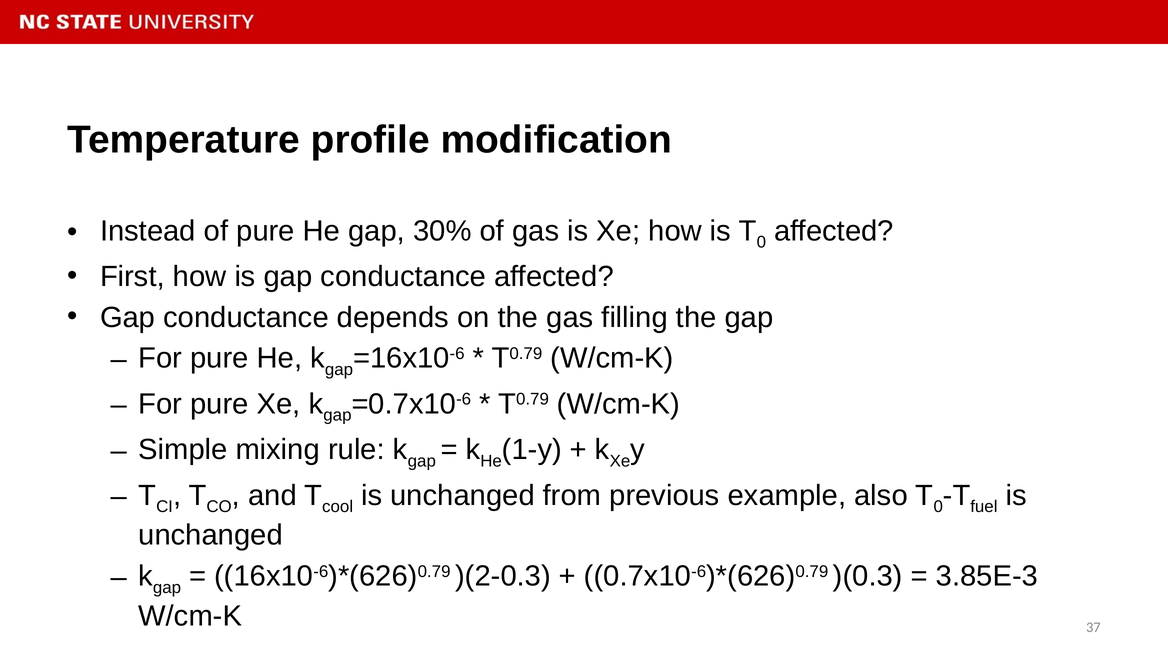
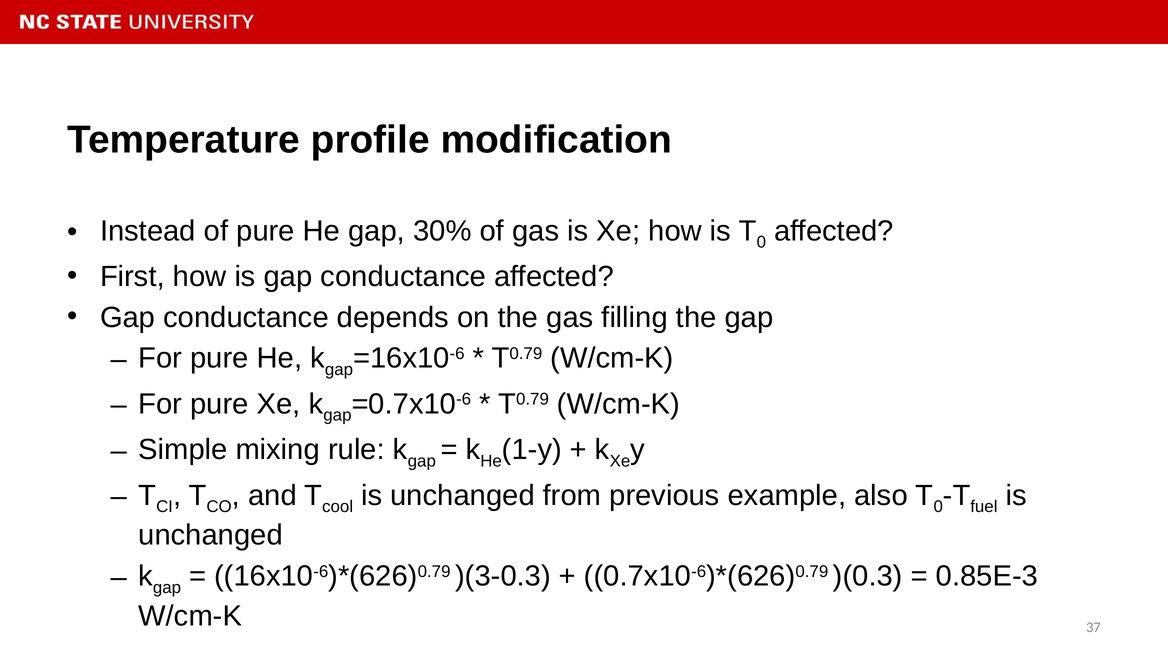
)(2-0.3: )(2-0.3 -> )(3-0.3 (503, 576)
3.85E-3: 3.85E-3 -> 0.85E-3 (987, 576)
